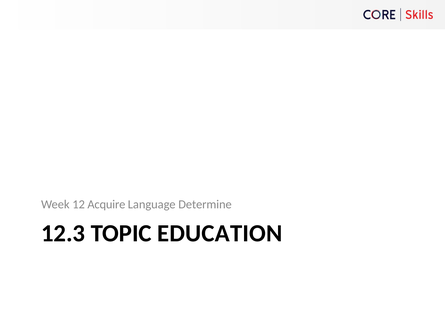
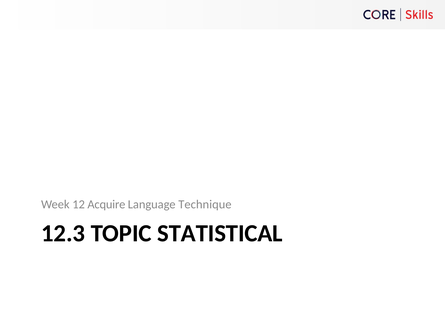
Determine: Determine -> Technique (205, 205)
EDUCATION: EDUCATION -> STATISTICAL (220, 234)
